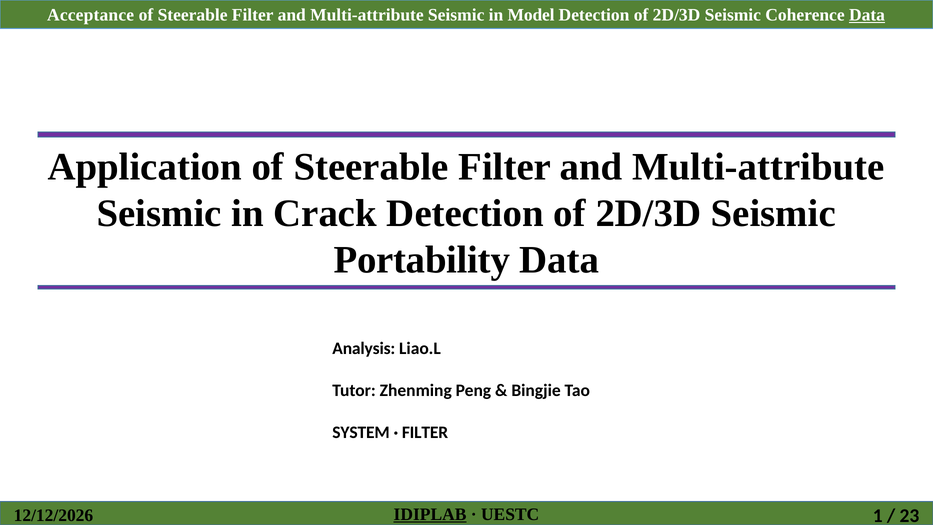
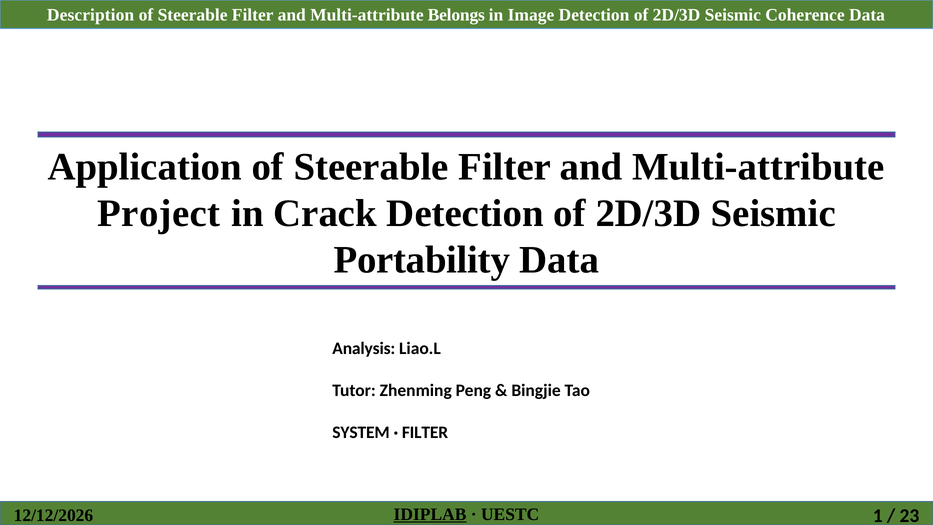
Acceptance: Acceptance -> Description (91, 15)
Seismic: Seismic -> Belongs (456, 15)
Model: Model -> Image (531, 15)
Data underline: present -> none (867, 15)
Seismic: Seismic -> Project (159, 213)
